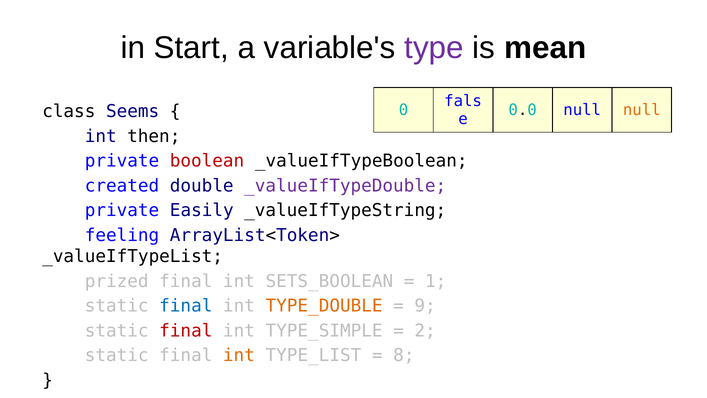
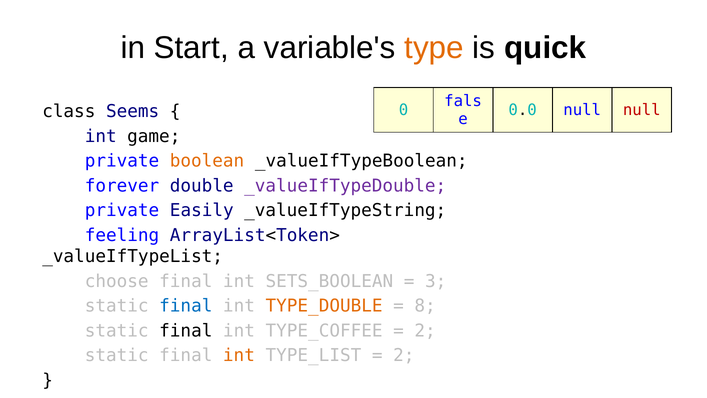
type colour: purple -> orange (434, 48)
mean: mean -> quick (545, 48)
null colour: orange -> red (642, 110)
then: then -> game (154, 136)
boolean colour: red -> orange (207, 161)
created: created -> forever (122, 186)
prized: prized -> choose (117, 281)
1: 1 -> 3 (436, 281)
9: 9 -> 8 (425, 306)
final colour: red -> black (186, 331)
TYPE_SIMPLE: TYPE_SIMPLE -> TYPE_COFFEE (324, 331)
8: 8 -> 2 (404, 355)
